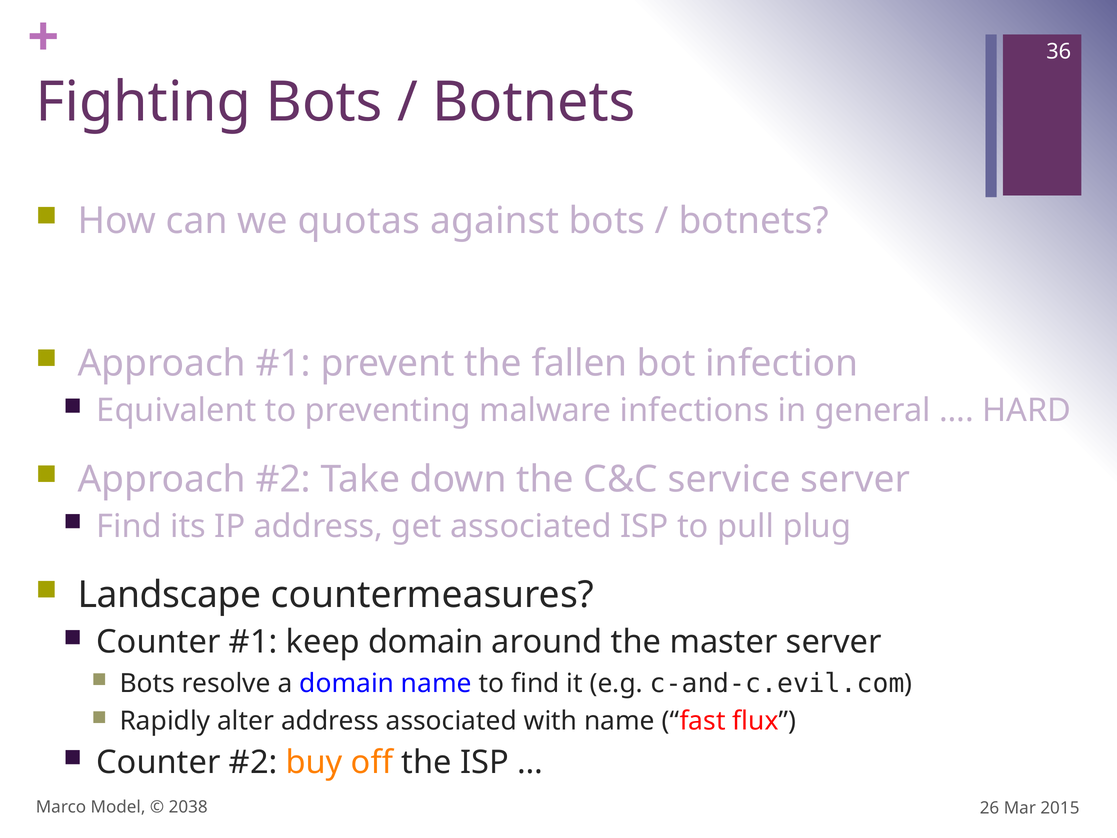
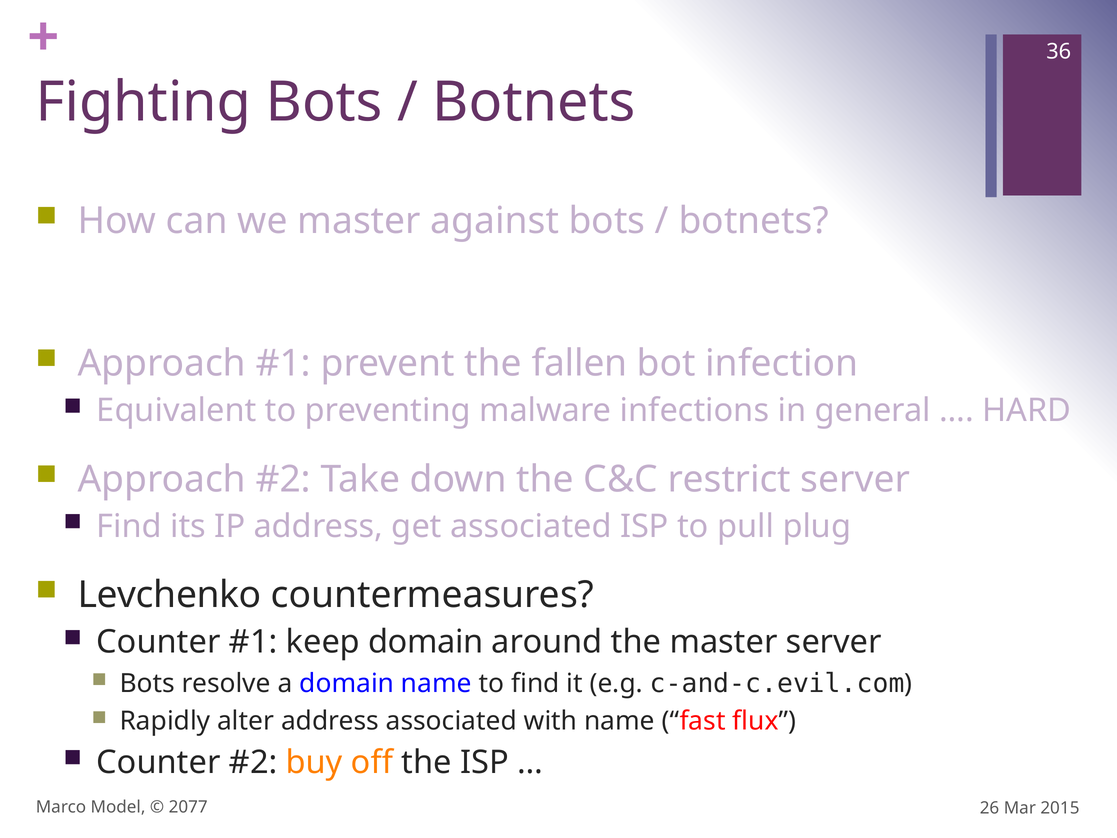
we quotas: quotas -> master (359, 221)
service: service -> restrict (729, 479)
Landscape: Landscape -> Levchenko (169, 595)
2038: 2038 -> 2077 (188, 807)
